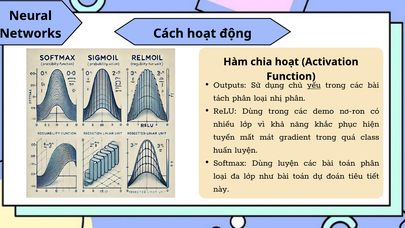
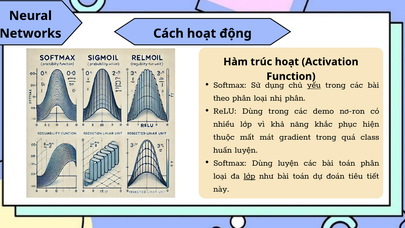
chia: chia -> trúc (261, 62)
Outputs: Outputs -> Softmax (230, 85)
tách: tách -> theo (221, 98)
tuyến: tuyến -> thuộc (224, 137)
lớp underline: none -> present (249, 176)
